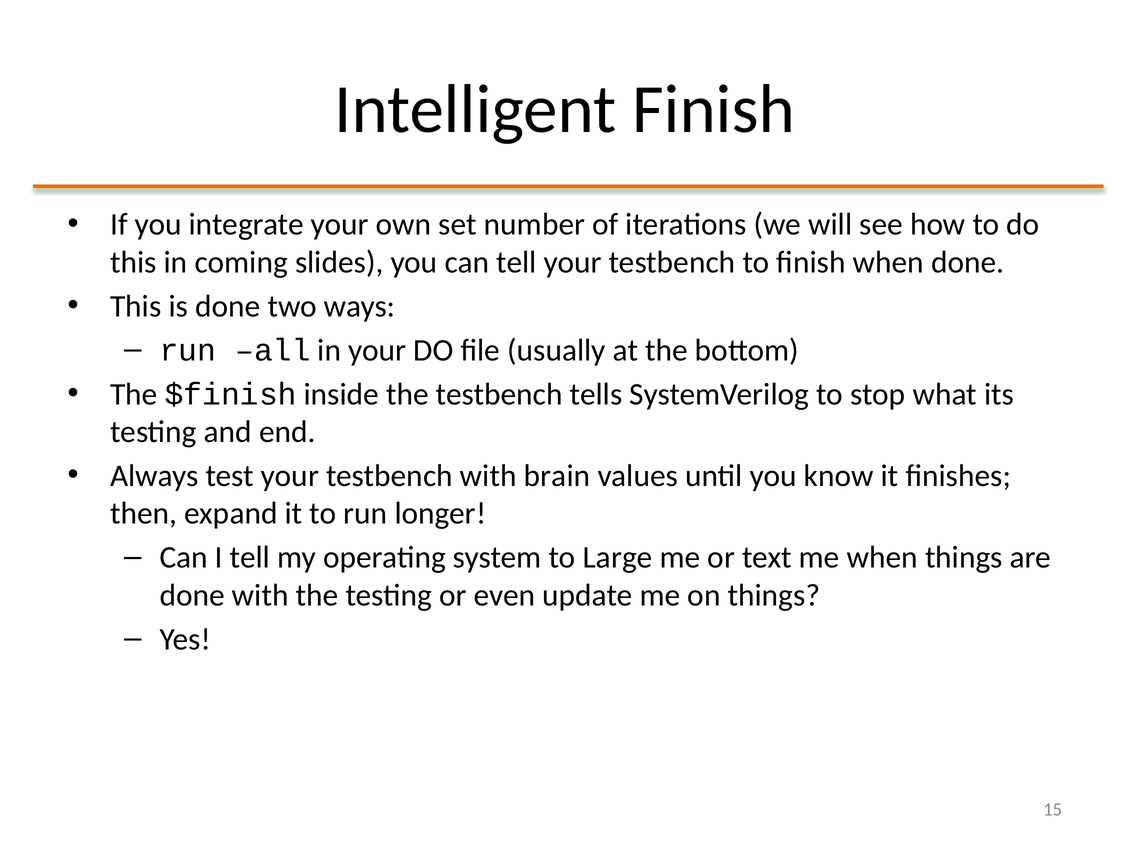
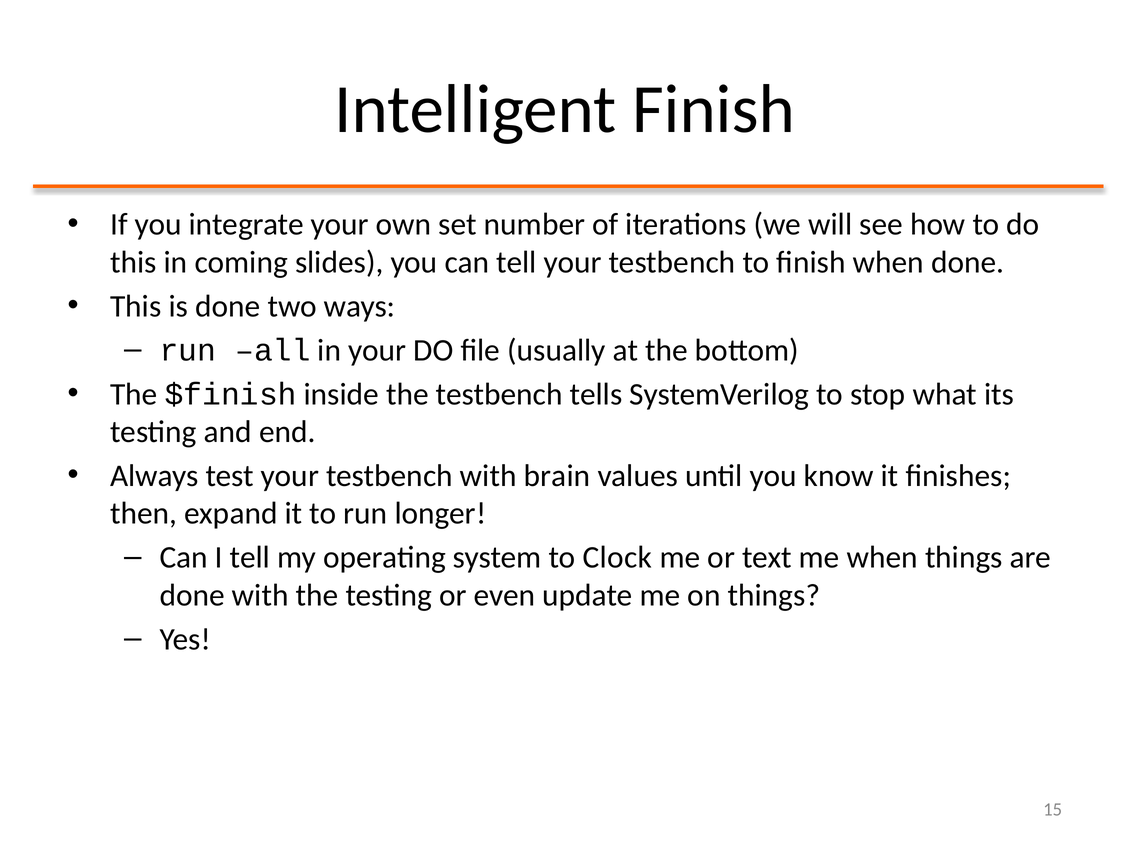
Large: Large -> Clock (617, 557)
